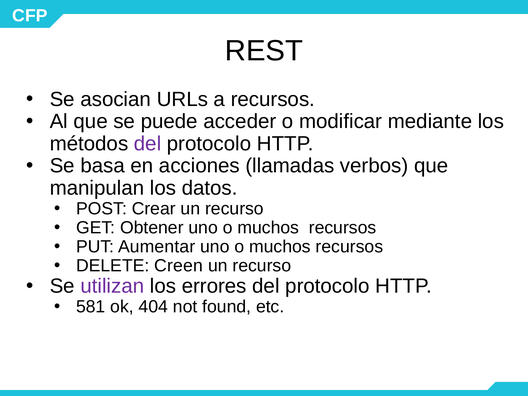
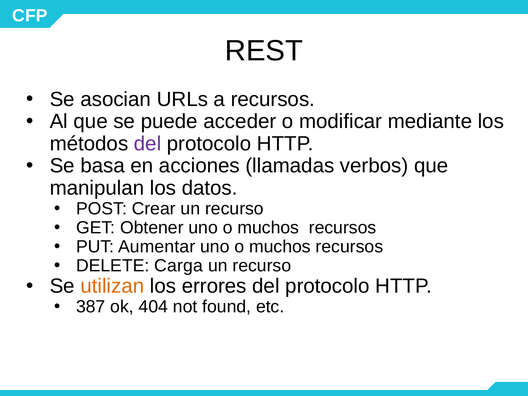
Creen: Creen -> Carga (179, 266)
utilizan colour: purple -> orange (112, 286)
581: 581 -> 387 (91, 307)
